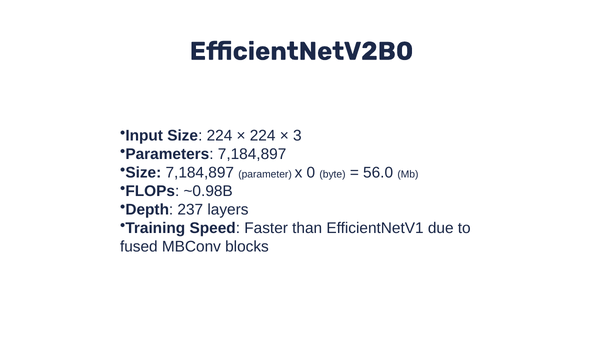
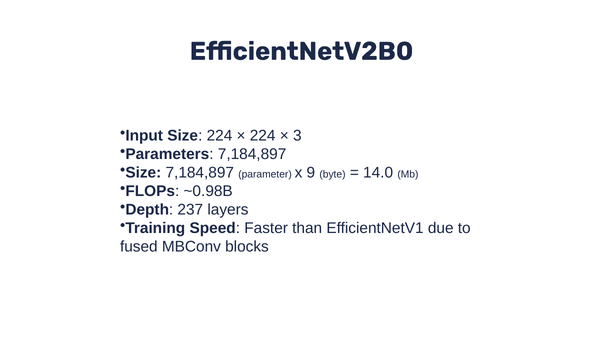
0: 0 -> 9 (311, 173)
56.0: 56.0 -> 14.0 (378, 173)
